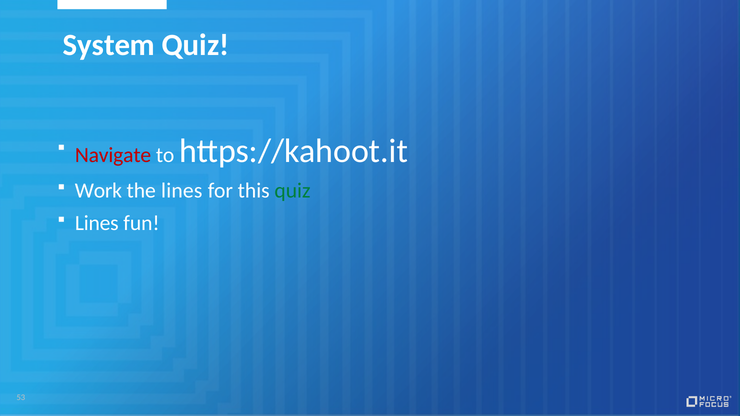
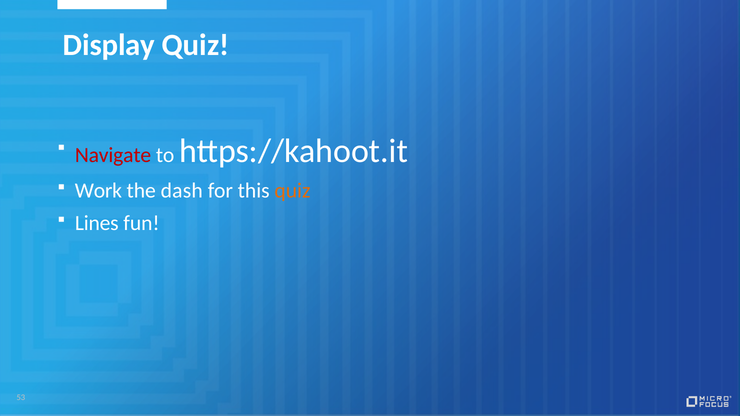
System: System -> Display (109, 45)
the lines: lines -> dash (182, 191)
quiz colour: green -> orange (293, 191)
